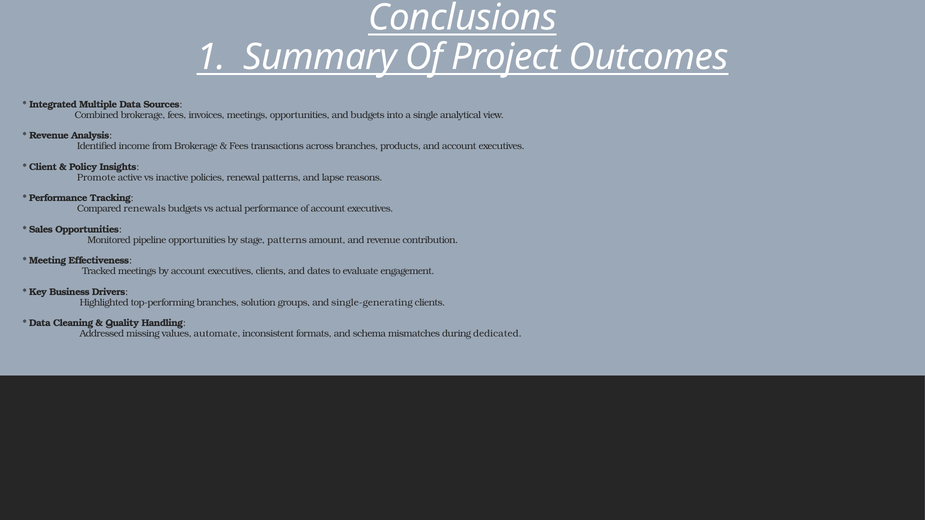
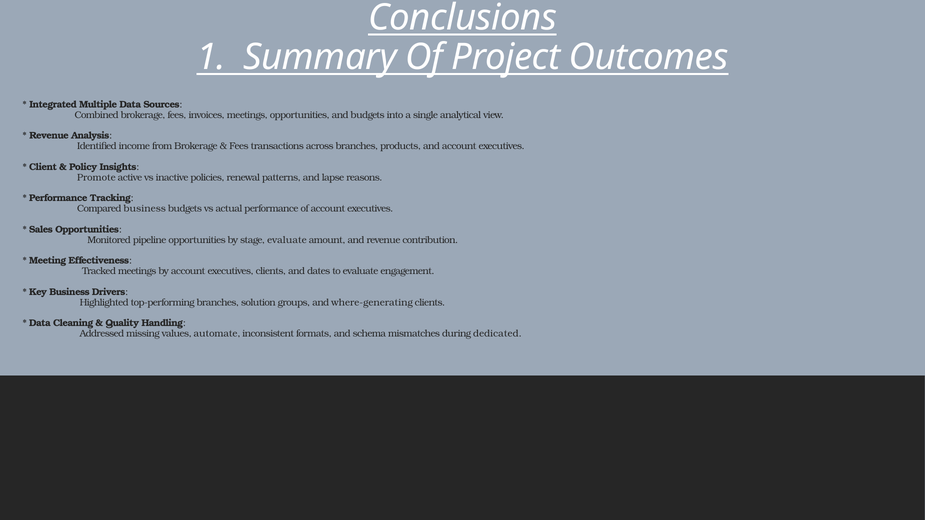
Compared renewals: renewals -> business (145, 209)
stage patterns: patterns -> evaluate (287, 240)
single-generating: single-generating -> where-generating (372, 303)
